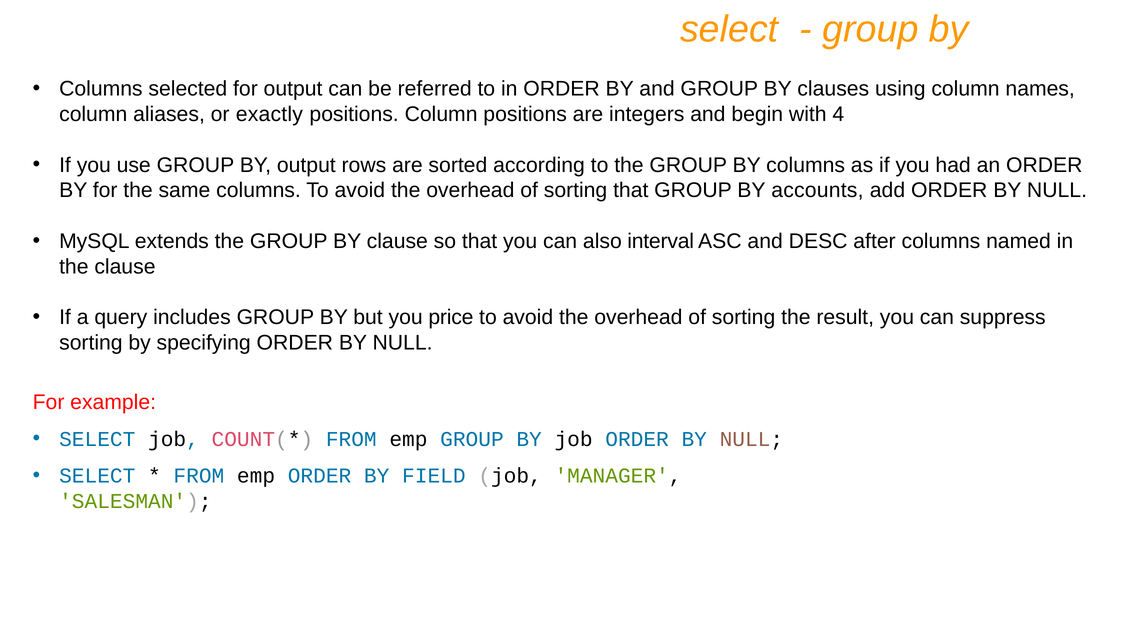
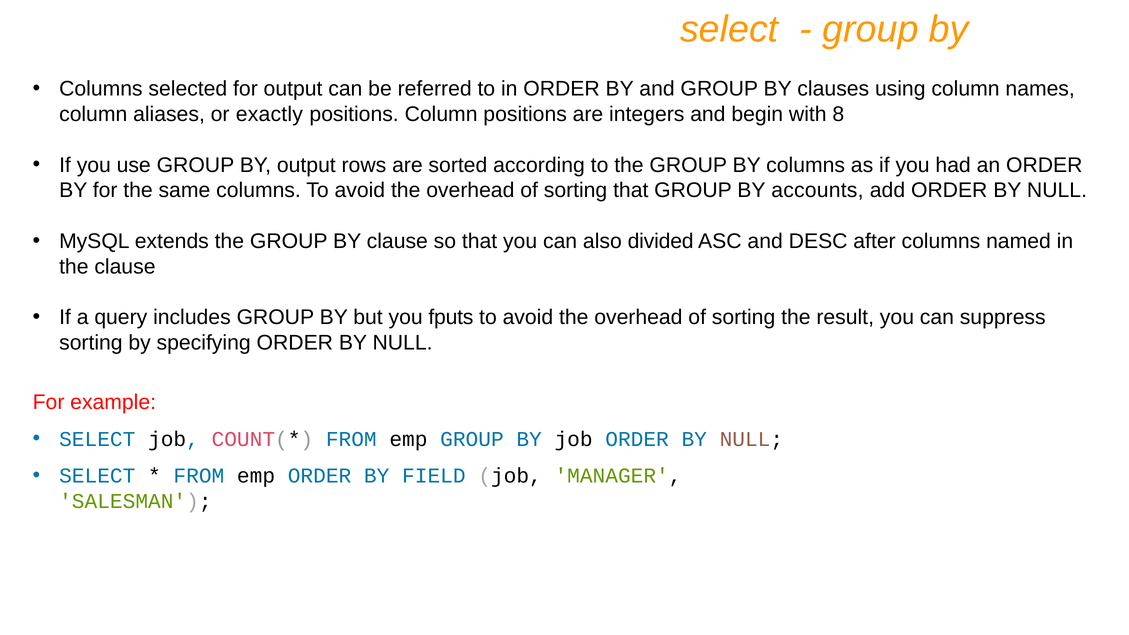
4: 4 -> 8 (838, 114)
interval: interval -> divided (661, 241)
price: price -> fputs (451, 318)
